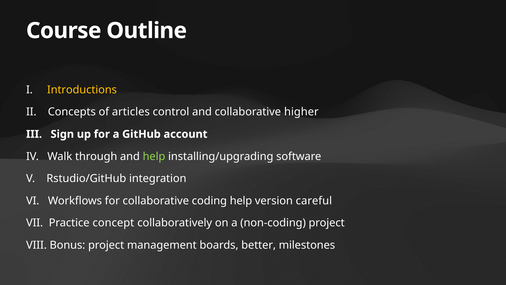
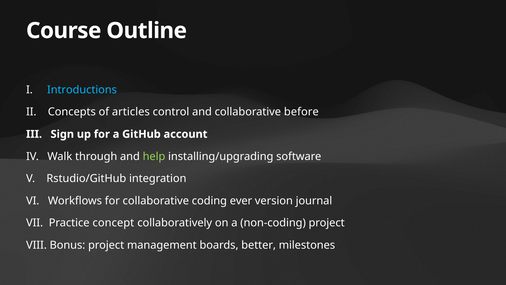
Introductions colour: yellow -> light blue (82, 90)
higher: higher -> before (301, 112)
coding help: help -> ever (241, 200)
careful: careful -> journal (314, 200)
